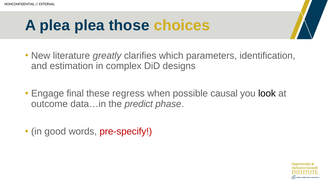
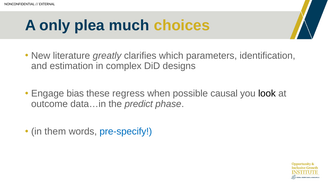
A plea: plea -> only (55, 25)
those: those -> much (129, 25)
final: final -> bias (75, 93)
good: good -> them (55, 131)
pre-specify colour: red -> blue (126, 131)
